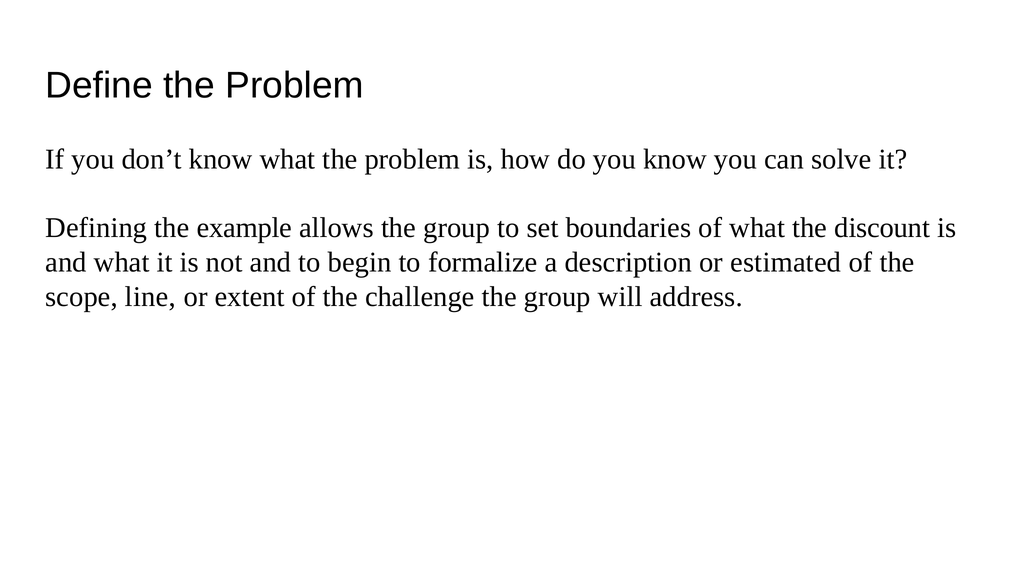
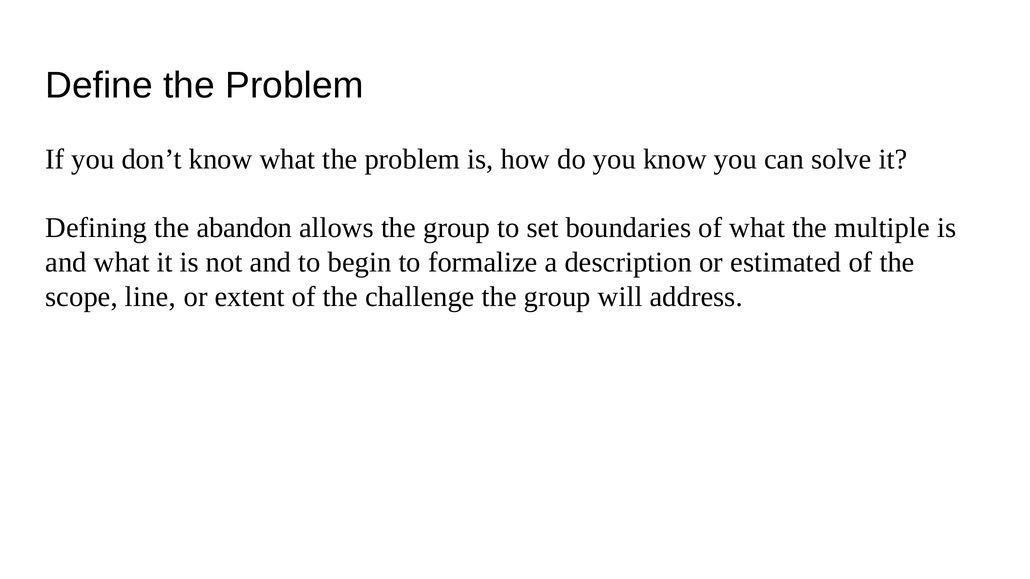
example: example -> abandon (244, 228)
discount: discount -> multiple (882, 228)
